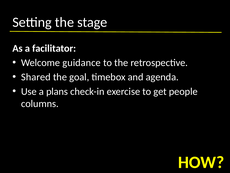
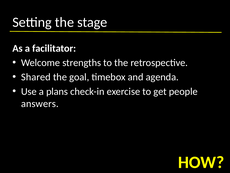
guidance: guidance -> strengths (82, 63)
columns: columns -> answers (40, 103)
